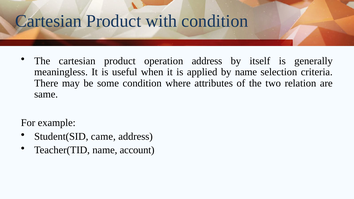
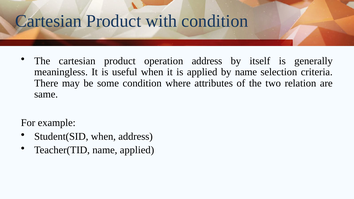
Student(SID came: came -> when (103, 137)
name account: account -> applied (137, 150)
